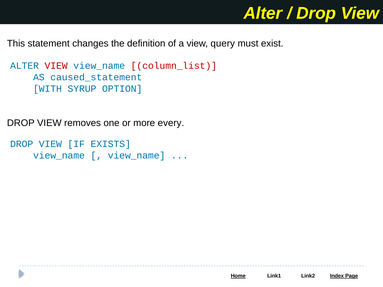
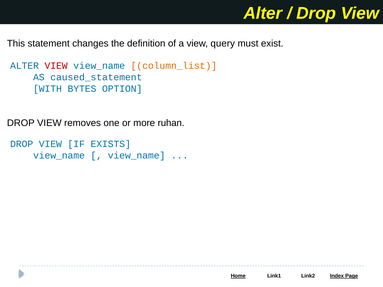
column_list colour: red -> orange (174, 66)
SYRUP: SYRUP -> BYTES (82, 89)
every: every -> ruhan (171, 123)
